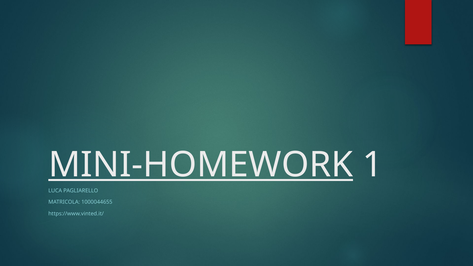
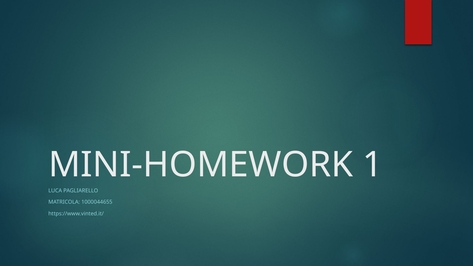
MINI-HOMEWORK underline: present -> none (201, 165)
